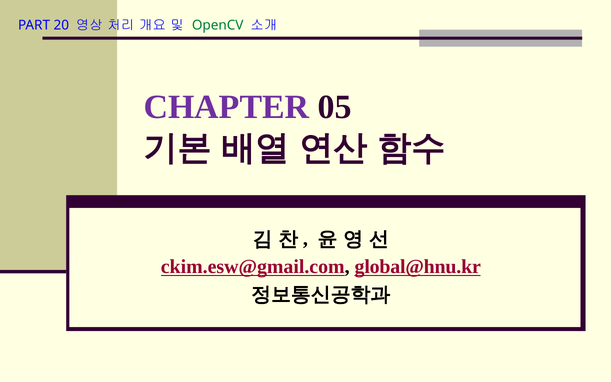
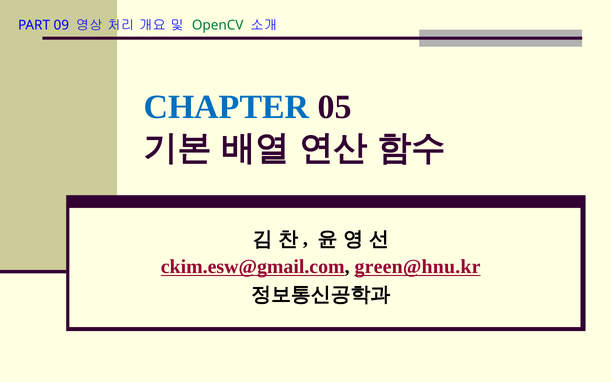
20: 20 -> 09 (61, 25)
CHAPTER colour: purple -> blue (226, 107)
global@hnu.kr: global@hnu.kr -> green@hnu.kr (418, 267)
